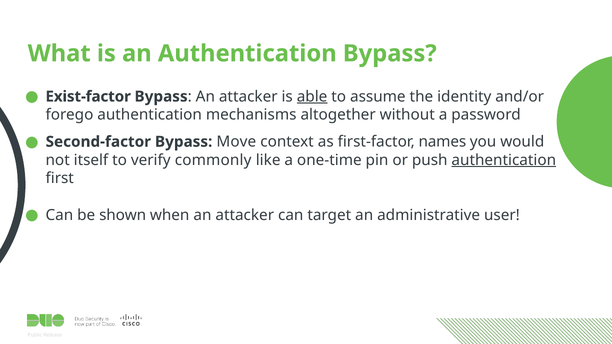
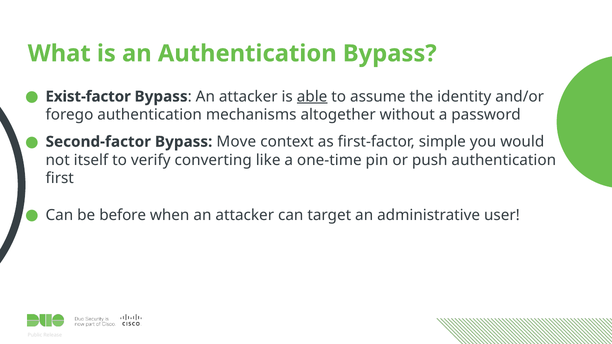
names: names -> simple (442, 142)
commonly: commonly -> converting (213, 160)
authentication underline: present -> none (504, 160)
shown: shown -> before (123, 215)
